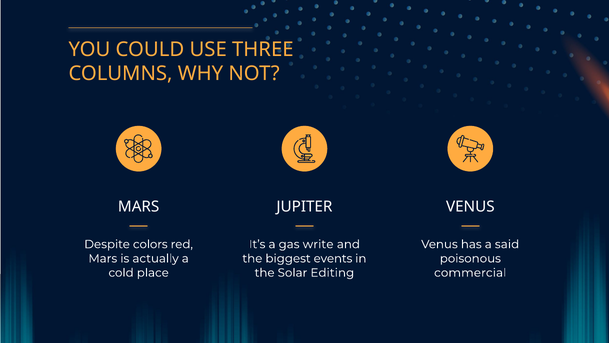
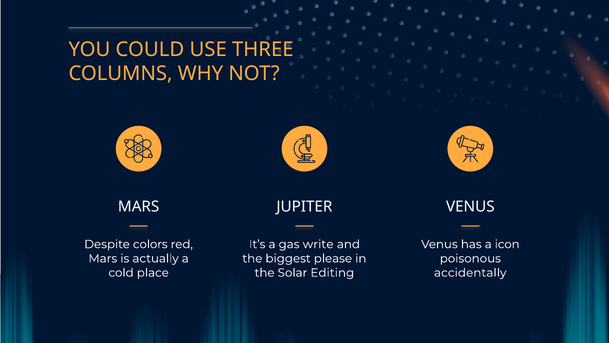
said: said -> icon (507, 244)
events: events -> please (333, 258)
commercial: commercial -> accidentally (470, 272)
